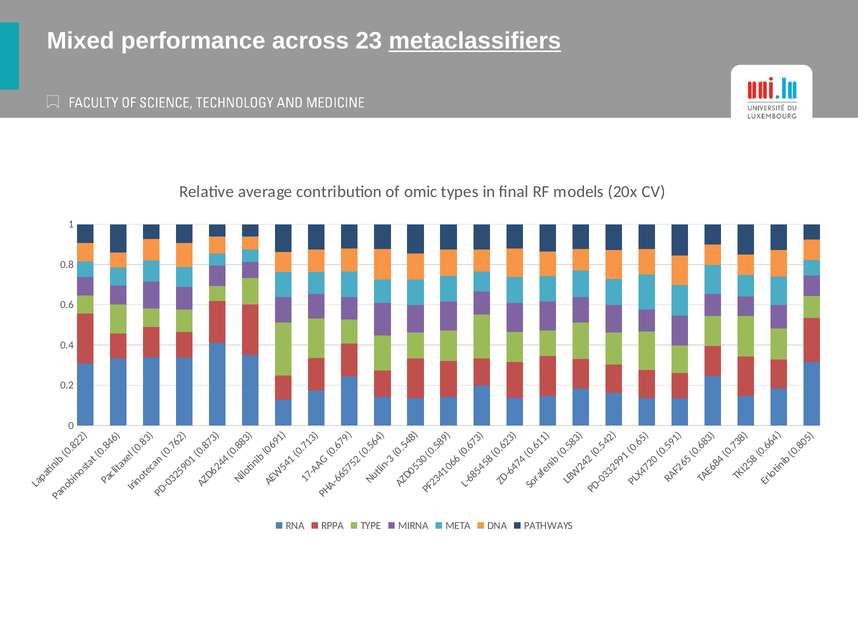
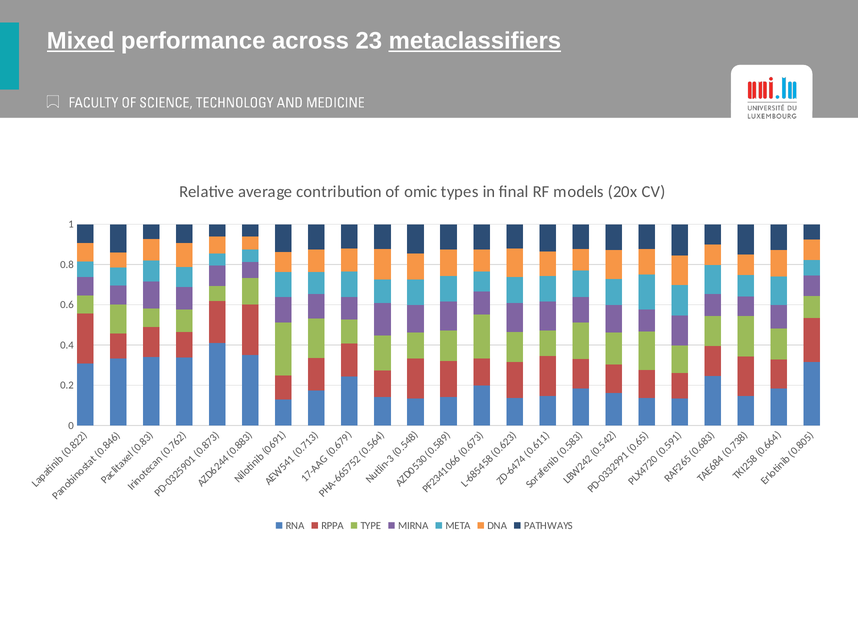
Mixed underline: none -> present (81, 41)
